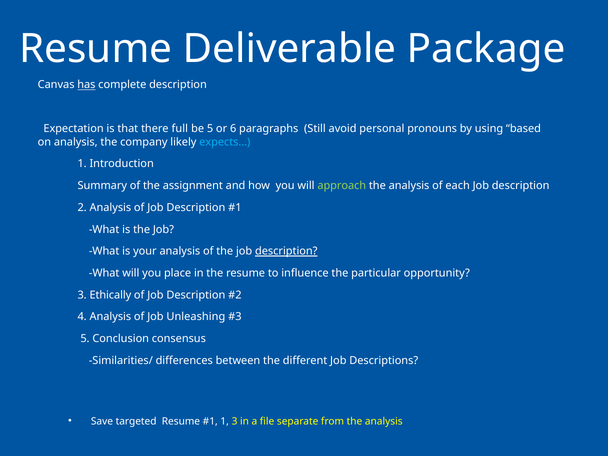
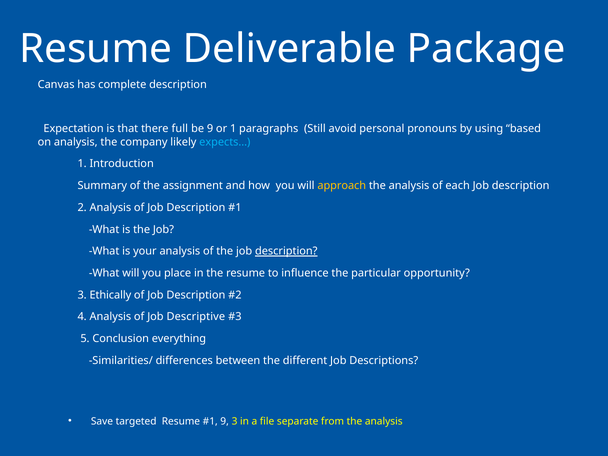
has underline: present -> none (86, 85)
be 5: 5 -> 9 (210, 129)
or 6: 6 -> 1 (233, 129)
approach colour: light green -> yellow (342, 186)
Unleashing: Unleashing -> Descriptive (196, 317)
consensus: consensus -> everything (179, 339)
1: 1 -> 9 (225, 421)
